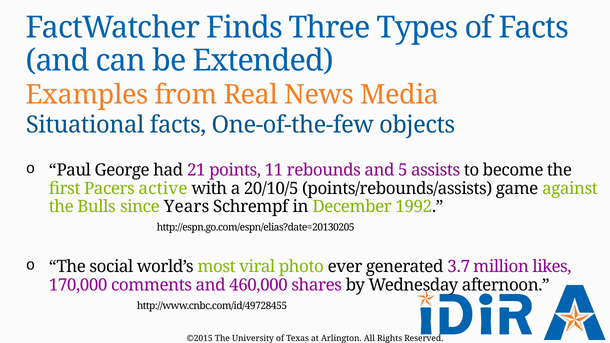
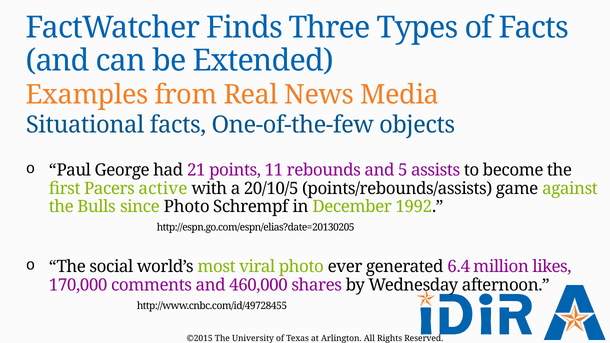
since Years: Years -> Photo (187, 207)
3.7: 3.7 -> 6.4 (459, 267)
